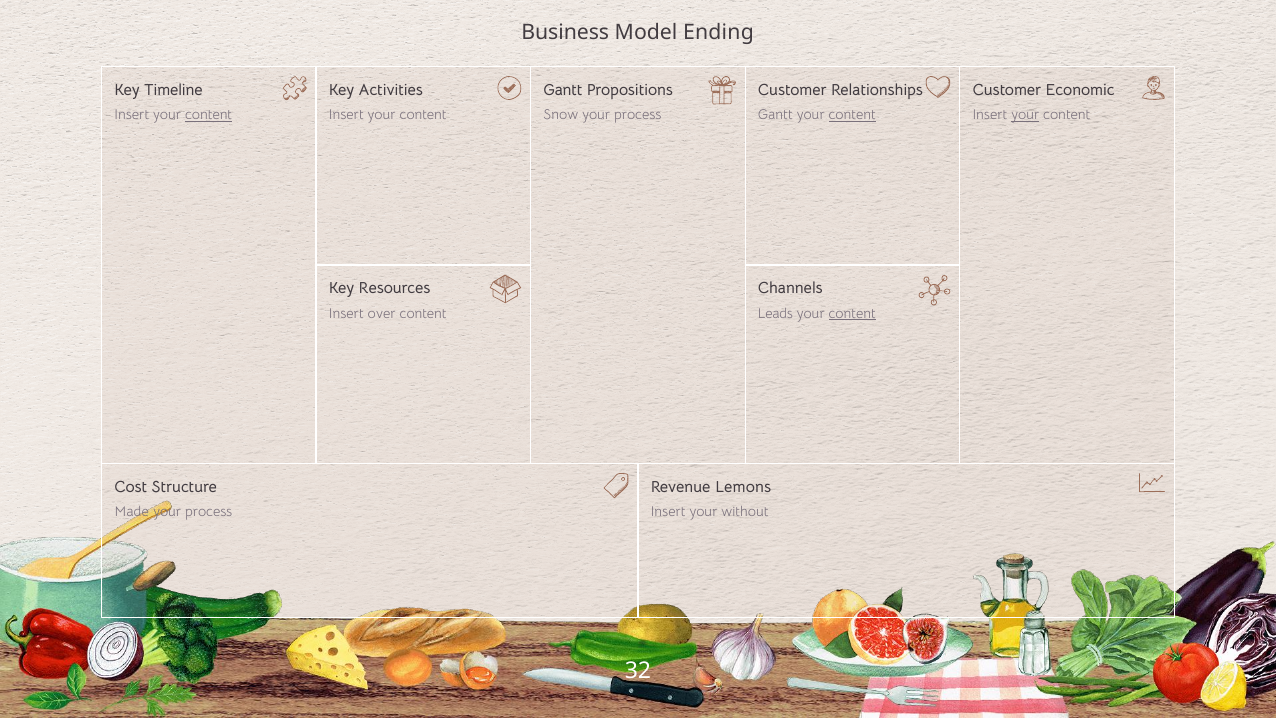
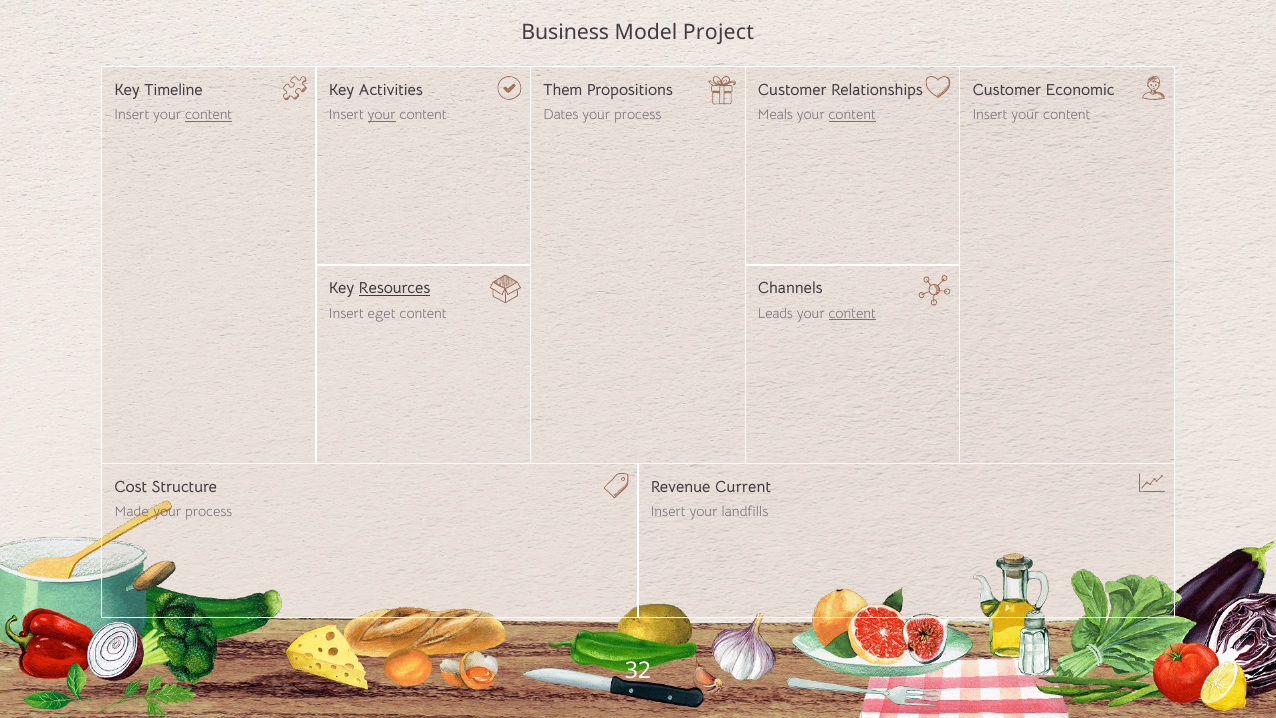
Ending: Ending -> Project (718, 32)
Gantt: Gantt -> Them (563, 90)
your underline: none -> present (382, 115)
Snow: Snow -> Dates (561, 115)
Gantt: Gantt -> Meals (775, 115)
your underline: present -> none (1025, 115)
Resources underline: none -> present (395, 289)
over: over -> eget (382, 314)
Lemons: Lemons -> Current (743, 487)
without: without -> landfills (745, 512)
